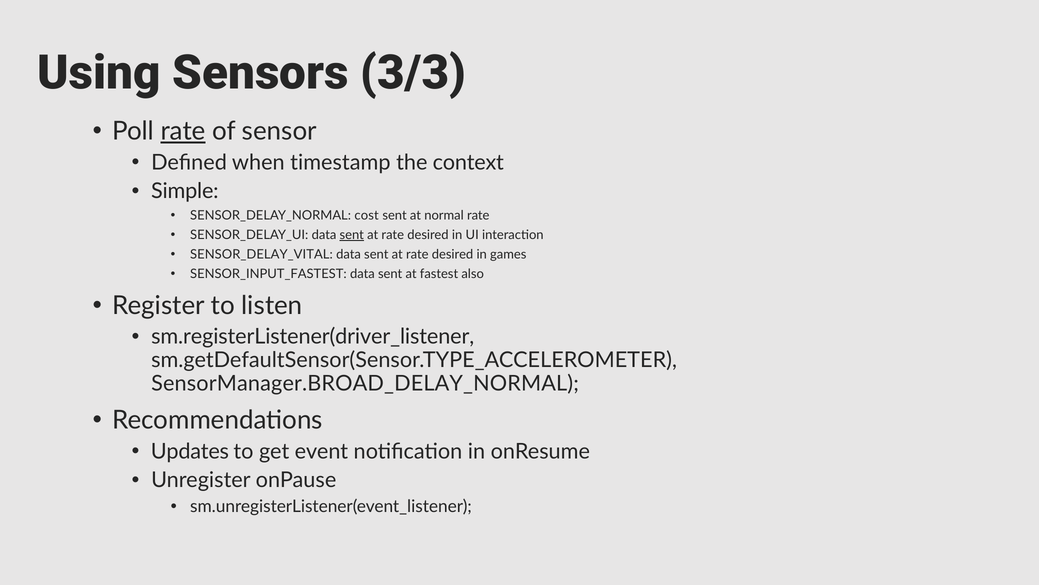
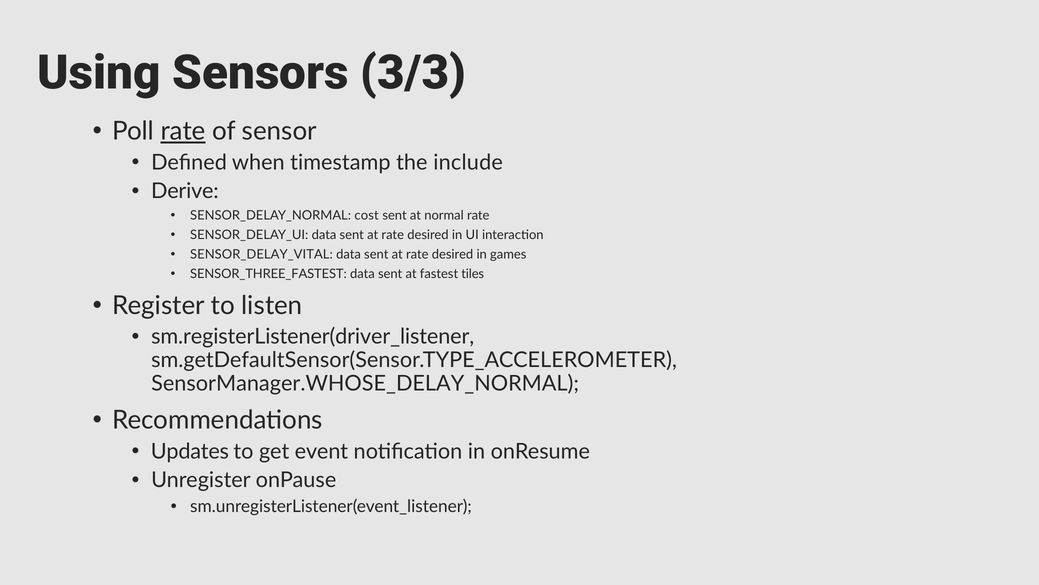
context: context -> include (468, 162)
Simple: Simple -> Derive (185, 191)
sent underline: present -> none (352, 235)
SENSOR_INPUT_FASTEST: SENSOR_INPUT_FASTEST -> SENSOR_THREE_FASTEST (268, 274)
also: also -> tiles (473, 274)
SensorManager.BROAD_DELAY_NORMAL: SensorManager.BROAD_DELAY_NORMAL -> SensorManager.WHOSE_DELAY_NORMAL (365, 383)
